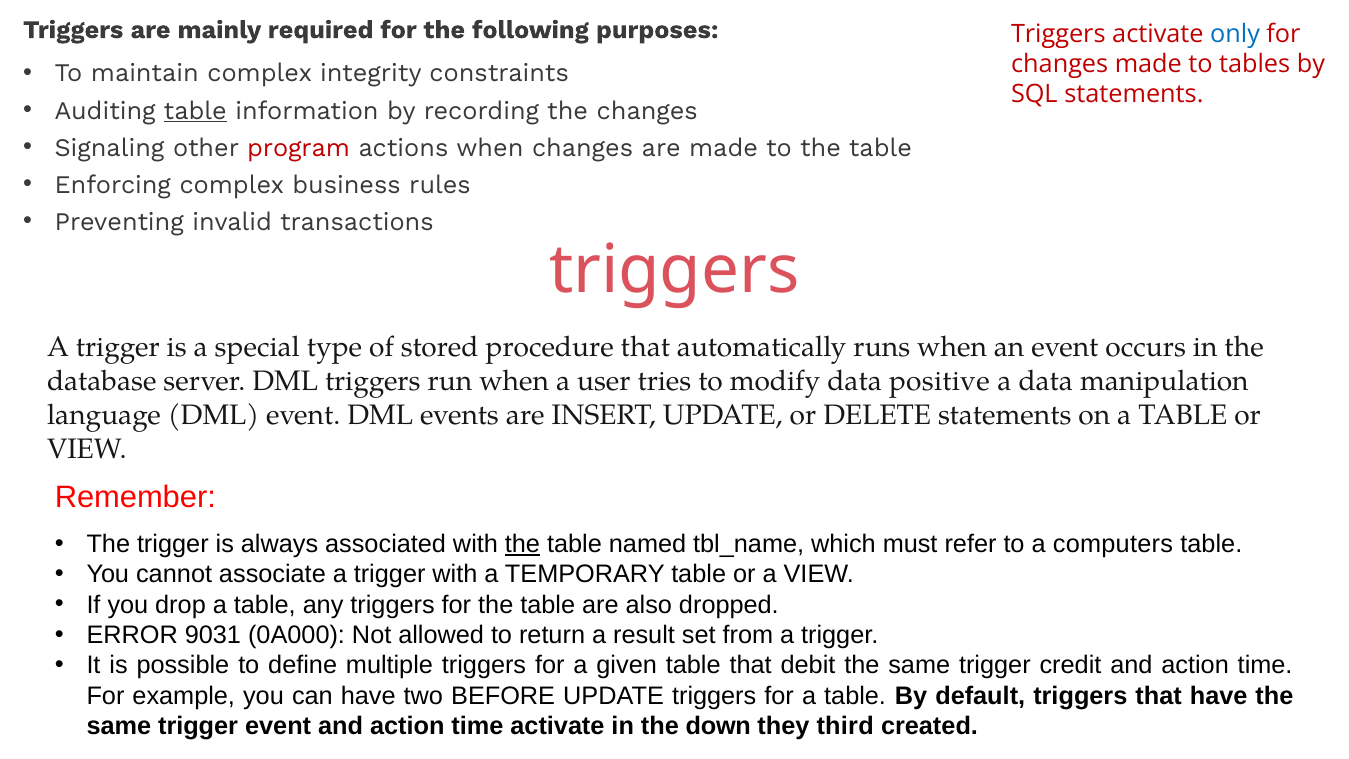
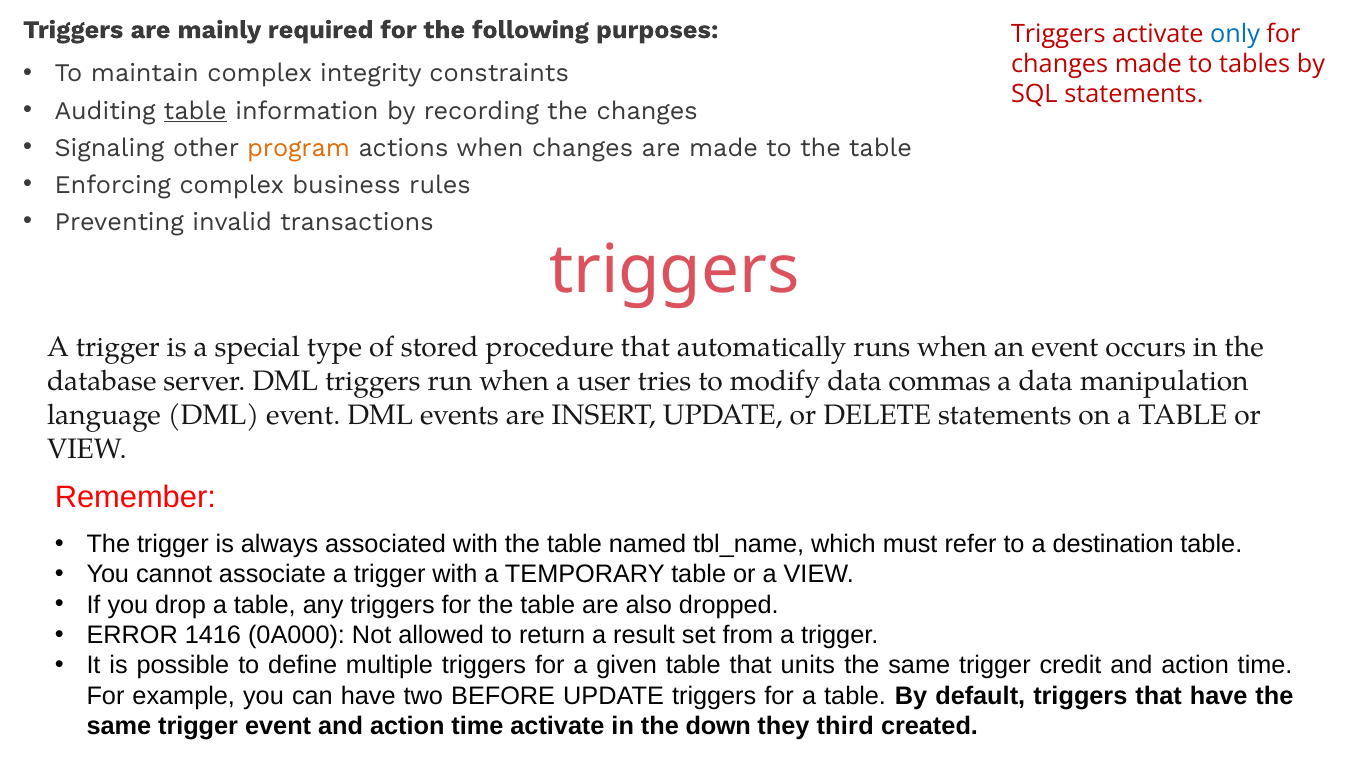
program colour: red -> orange (299, 148)
positive: positive -> commas (940, 381)
the underline: present -> none (523, 544)
computers: computers -> destination (1113, 544)
9031: 9031 -> 1416 (213, 635)
debit: debit -> units (808, 665)
